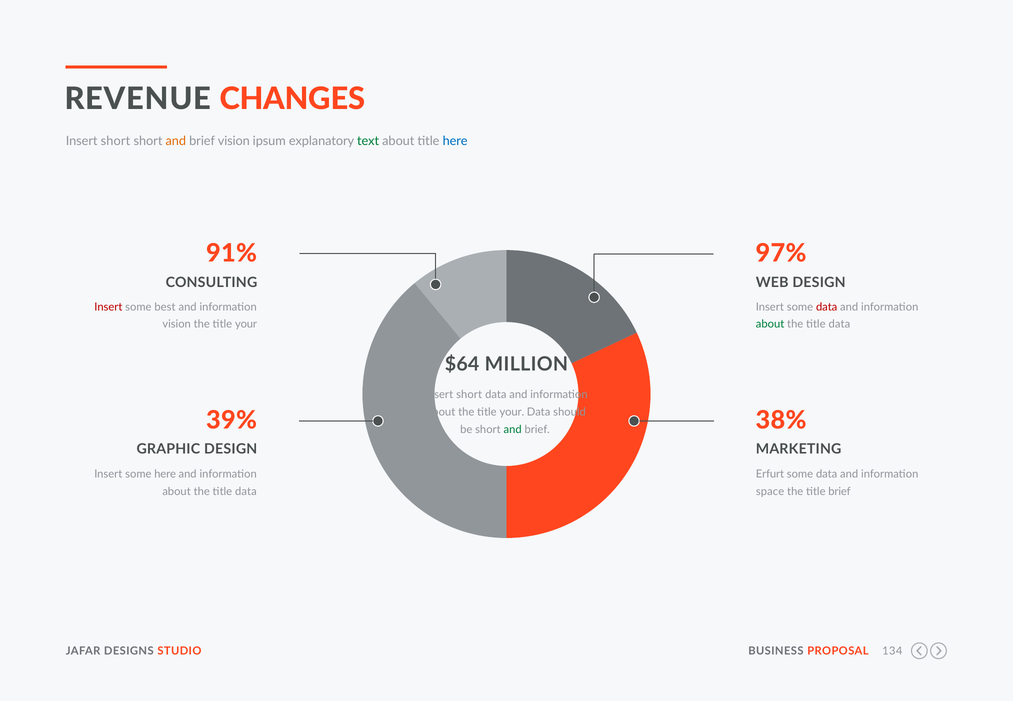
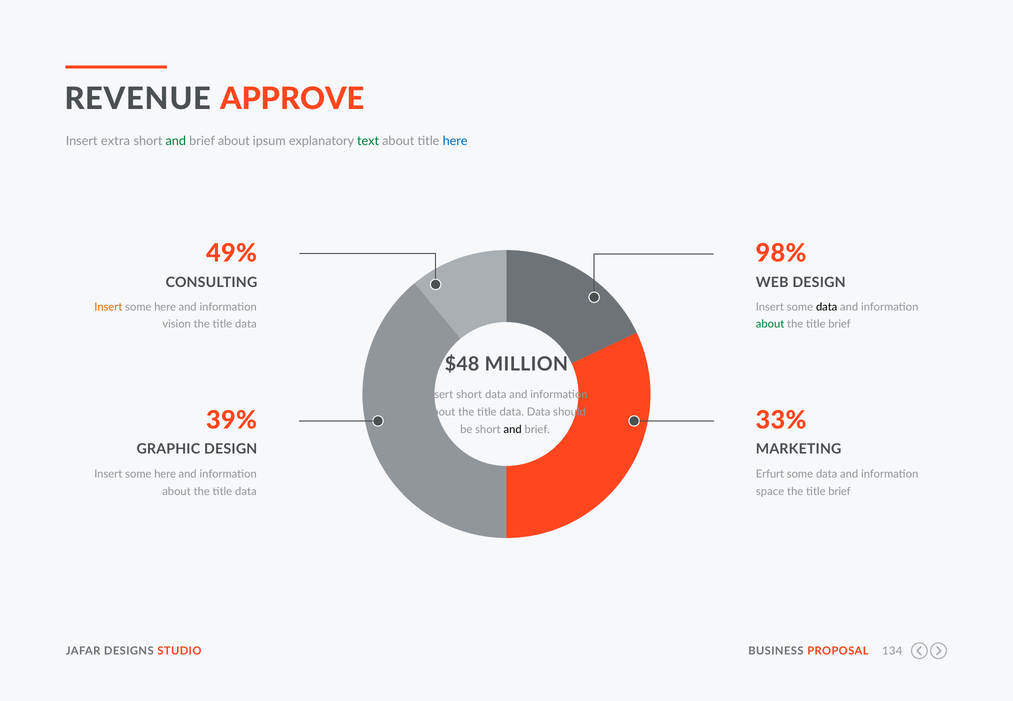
CHANGES: CHANGES -> APPROVE (292, 99)
short: short -> extra (115, 141)
and colour: orange -> green (176, 141)
brief vision: vision -> about (234, 141)
91%: 91% -> 49% (232, 254)
97%: 97% -> 98% (781, 254)
Insert colour: red -> orange (108, 307)
best: best -> here (165, 307)
data colour: red -> black (827, 307)
your: your -> data (246, 324)
data: data -> brief (839, 324)
$64: $64 -> $48 (462, 365)
your: your -> data (512, 412)
38%: 38% -> 33% (781, 421)
and colour: green -> black (513, 430)
